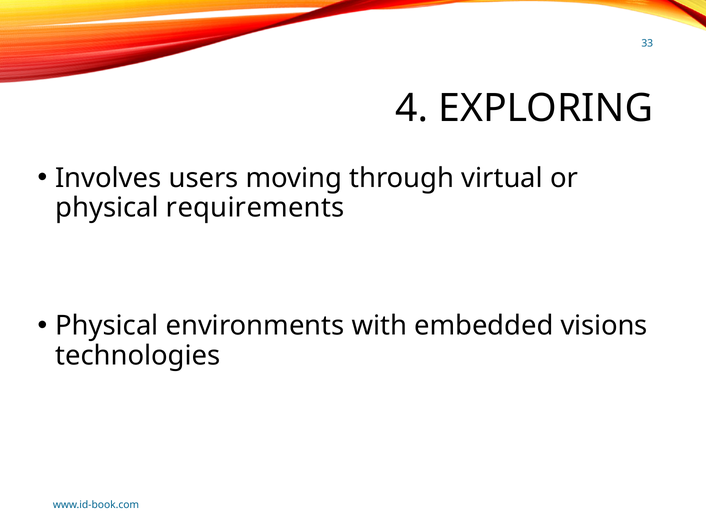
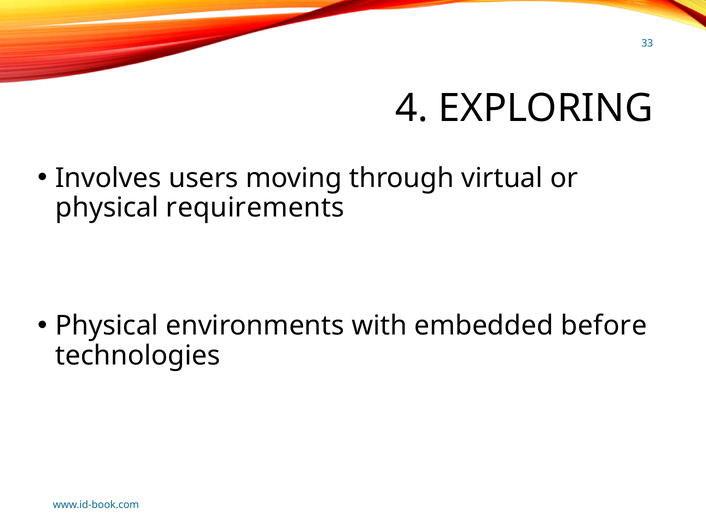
visions: visions -> before (604, 326)
